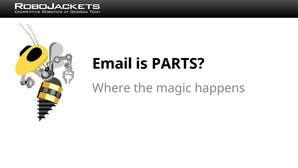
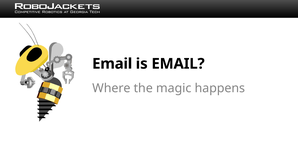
is PARTS: PARTS -> EMAIL (178, 64)
